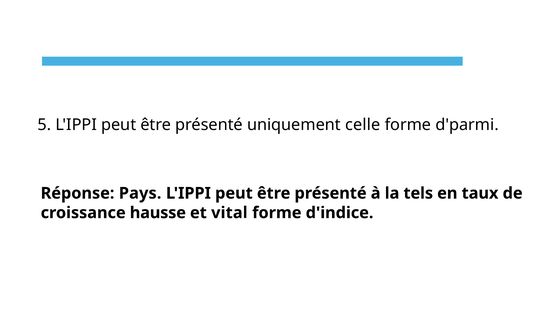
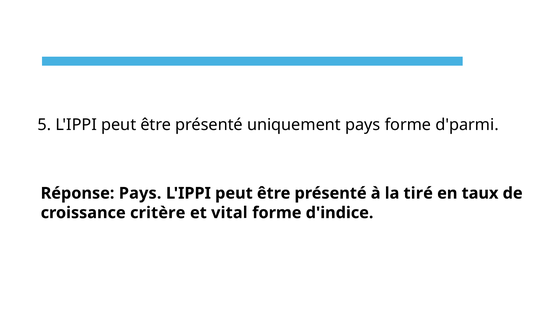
uniquement celle: celle -> pays (363, 125)
tels: tels -> tiré (418, 193)
hausse: hausse -> critère (158, 213)
